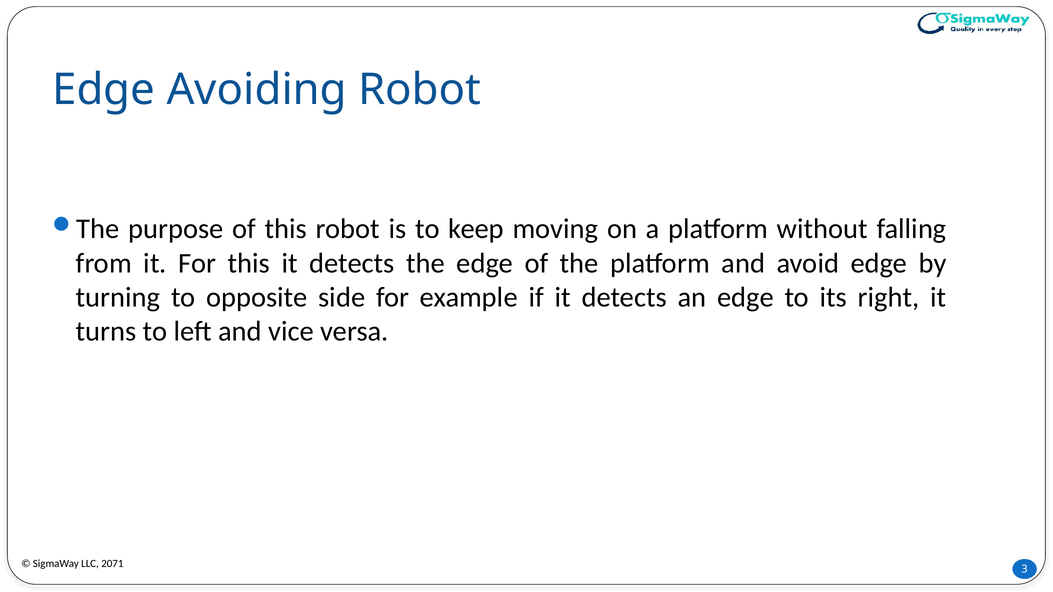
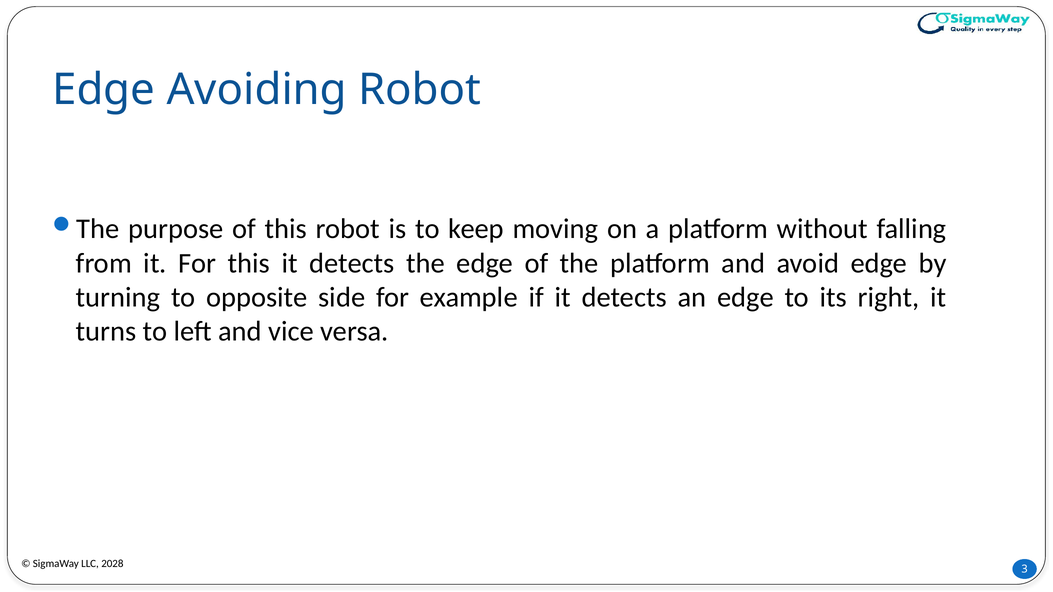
2071: 2071 -> 2028 (112, 564)
